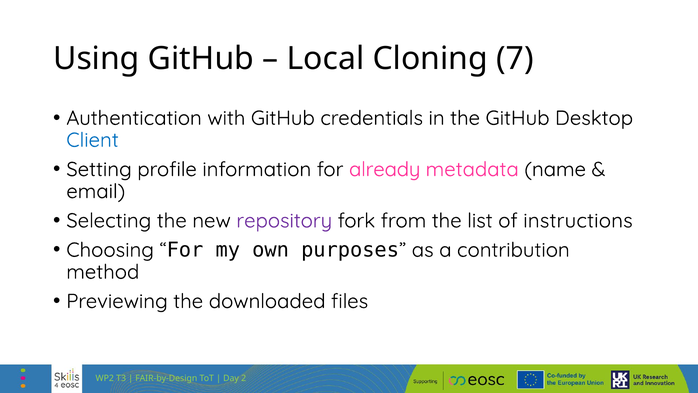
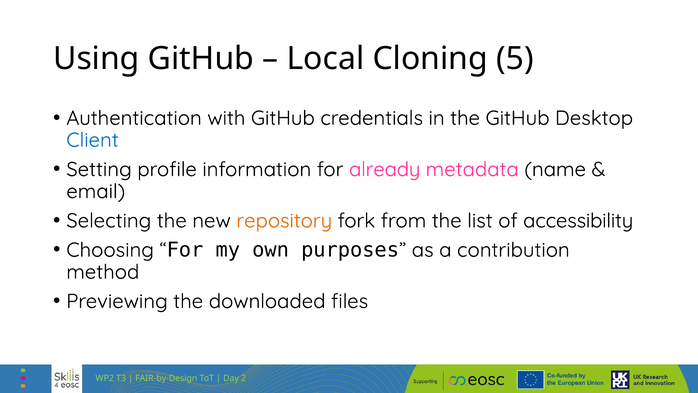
7: 7 -> 5 (515, 59)
repository colour: purple -> orange (284, 221)
instructions: instructions -> accessibility (578, 221)
